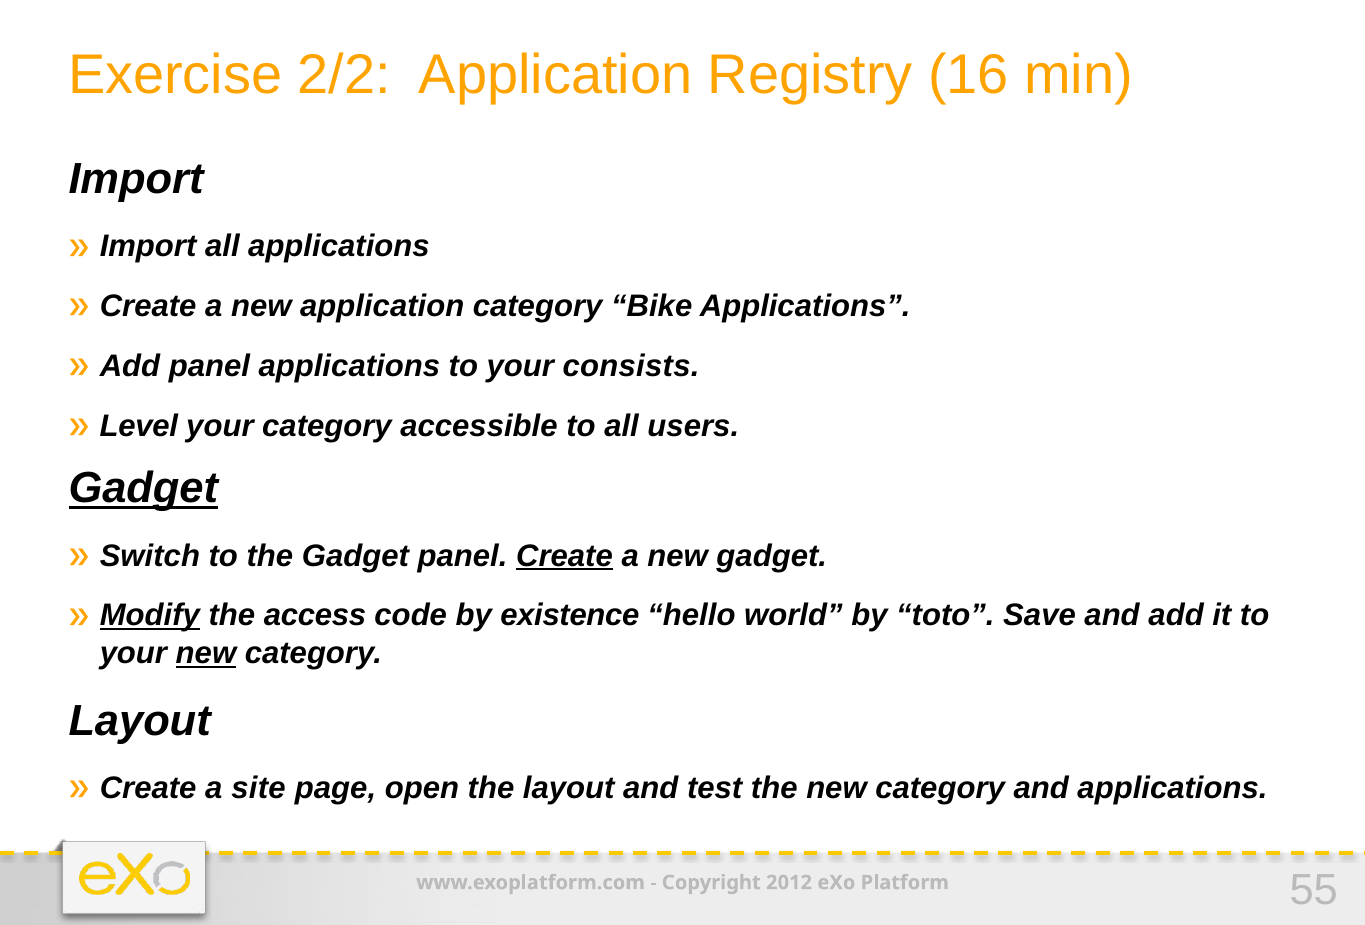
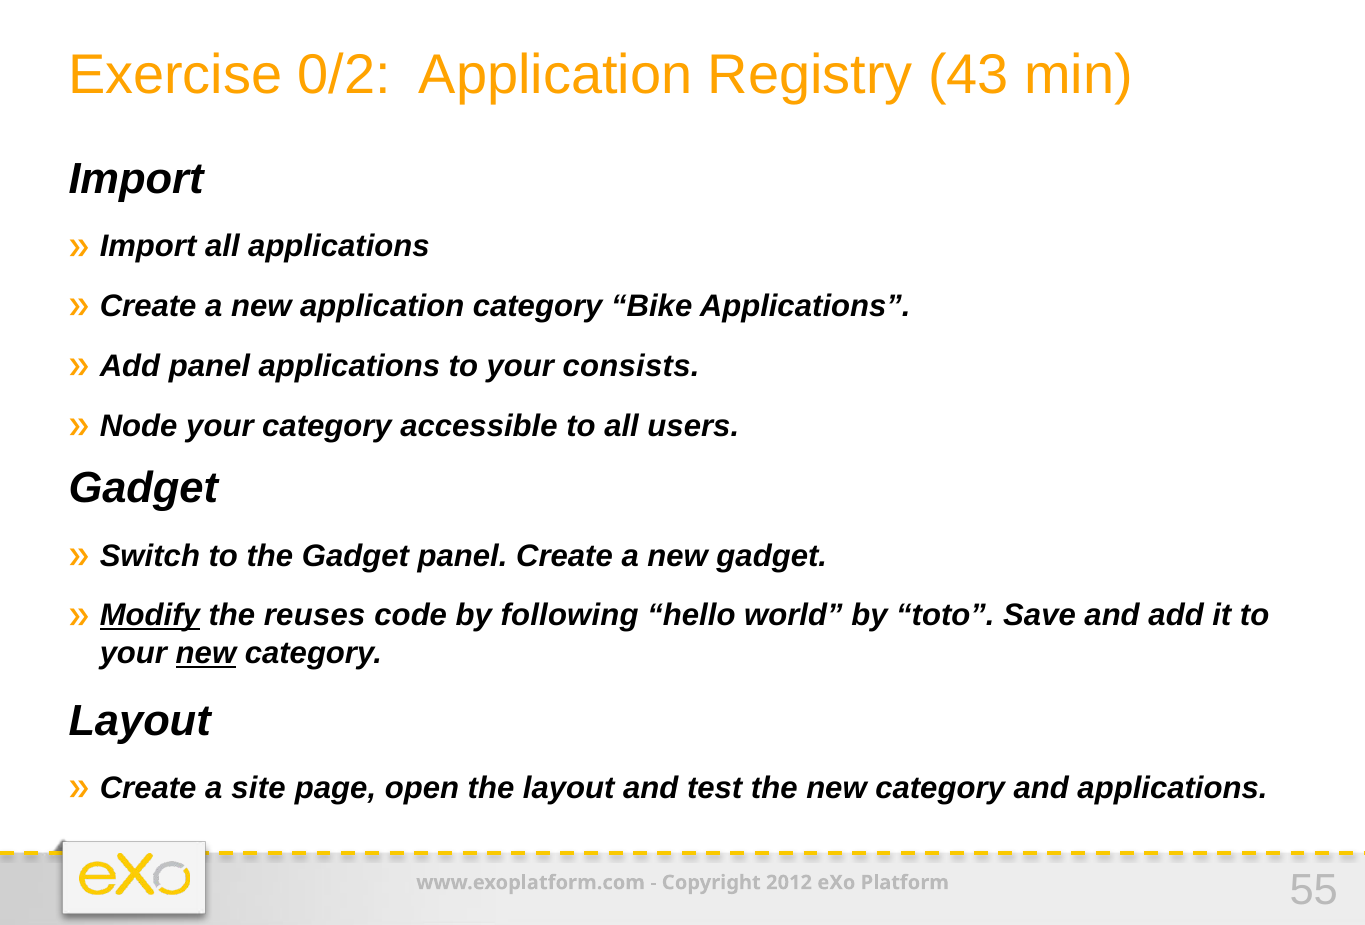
2/2: 2/2 -> 0/2 (344, 75)
16: 16 -> 43 (969, 75)
Level: Level -> Node (139, 426)
Gadget underline: present -> none (143, 488)
Create underline: present -> none (564, 556)
access: access -> reuses (315, 615)
existence: existence -> following (570, 615)
